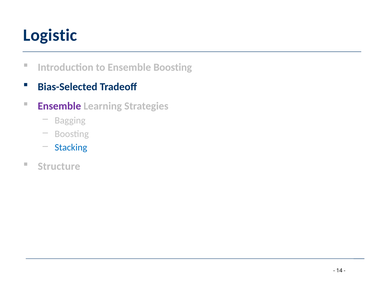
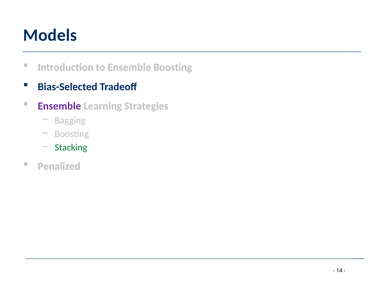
Logistic: Logistic -> Models (50, 35)
Stacking colour: blue -> green (71, 147)
Structure: Structure -> Penalized (59, 166)
